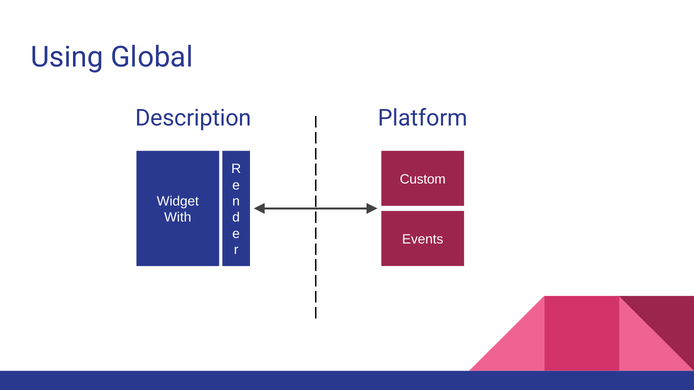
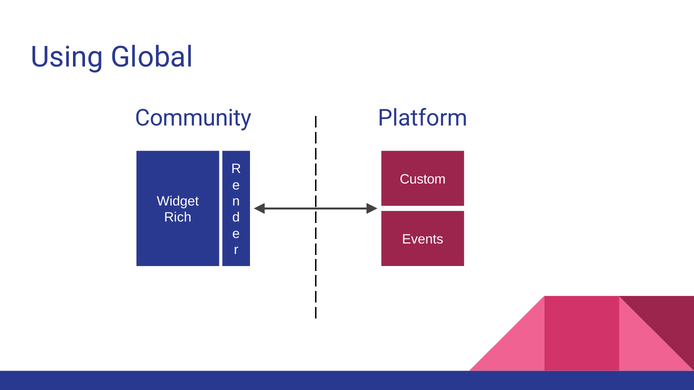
Description: Description -> Community (193, 118)
With: With -> Rich (178, 218)
